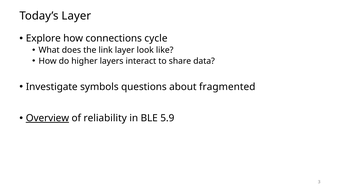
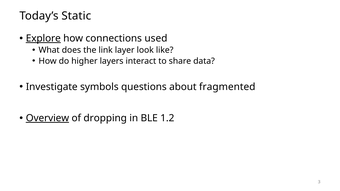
Today’s Layer: Layer -> Static (76, 16)
Explore underline: none -> present (43, 38)
cycle: cycle -> used (156, 38)
reliability: reliability -> dropping (105, 118)
5.9: 5.9 -> 1.2 (167, 118)
